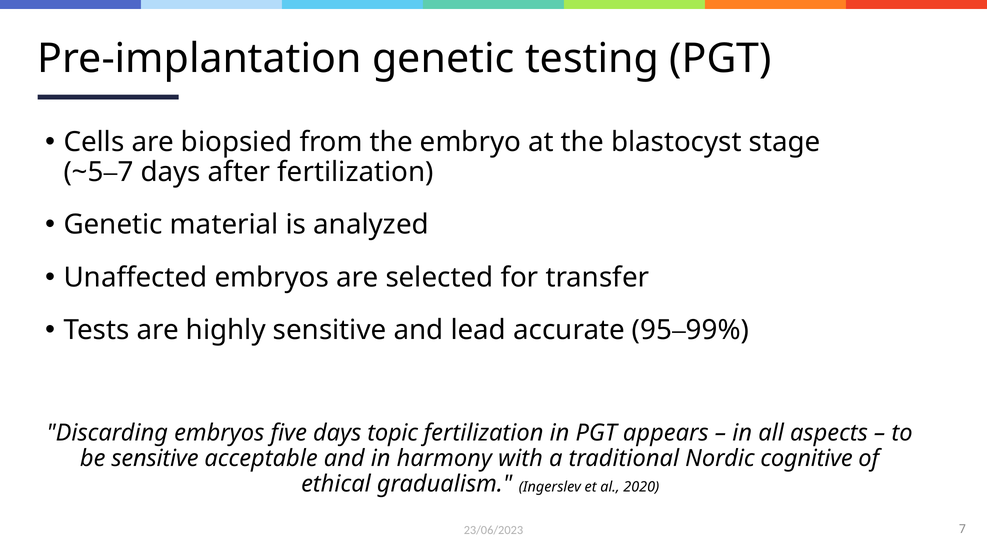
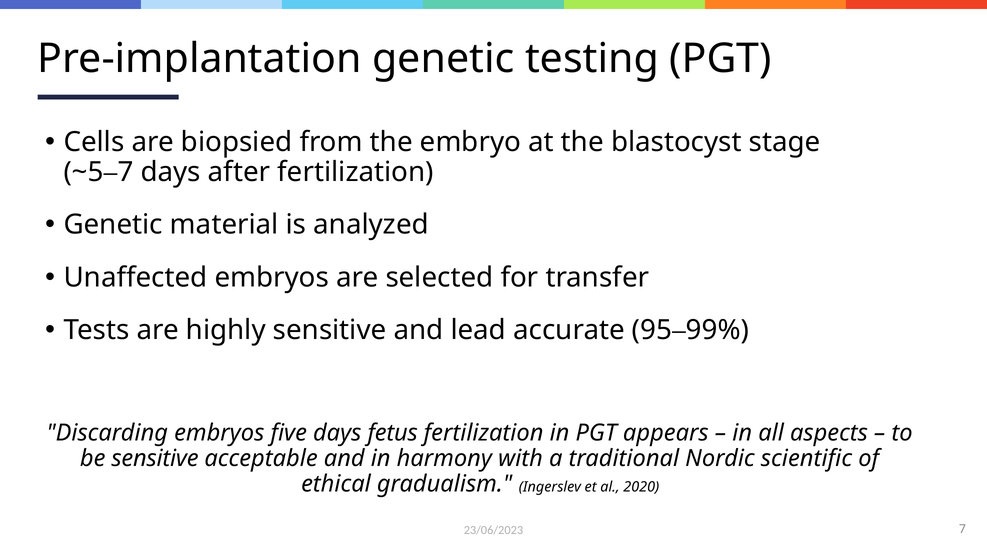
topic: topic -> fetus (393, 433)
cognitive: cognitive -> scientific (806, 459)
